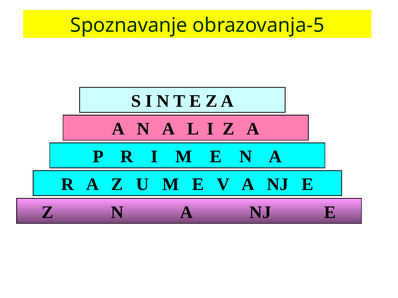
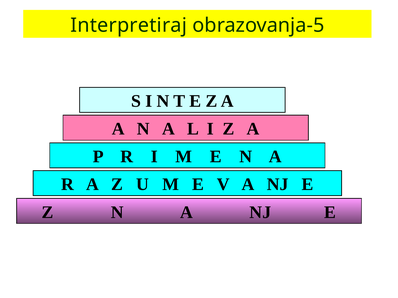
Spoznavanje: Spoznavanje -> Interpretiraj (129, 25)
